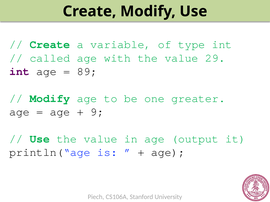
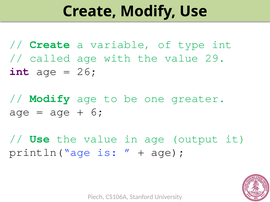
89: 89 -> 26 (87, 72)
9: 9 -> 6 (97, 112)
